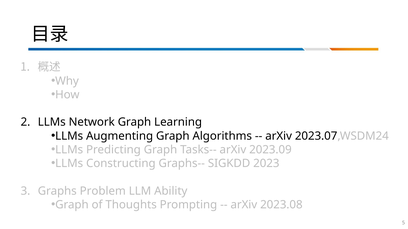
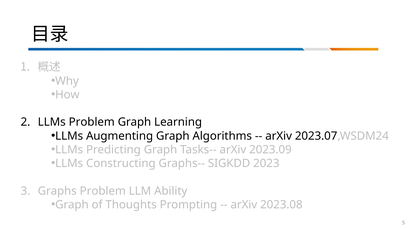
LLMs Network: Network -> Problem (92, 122)
